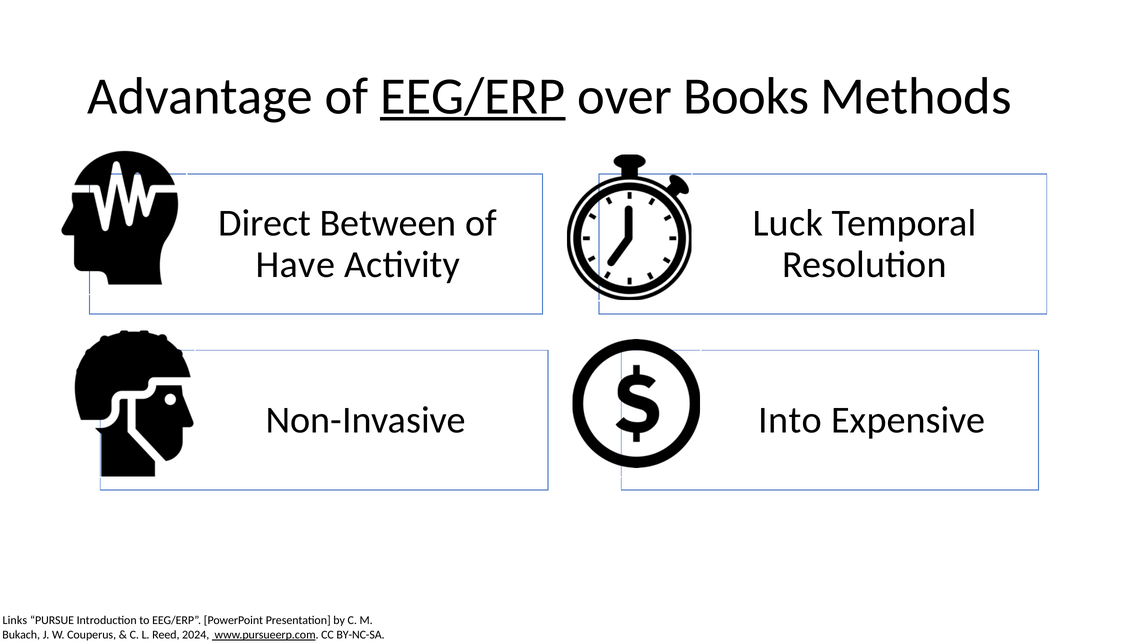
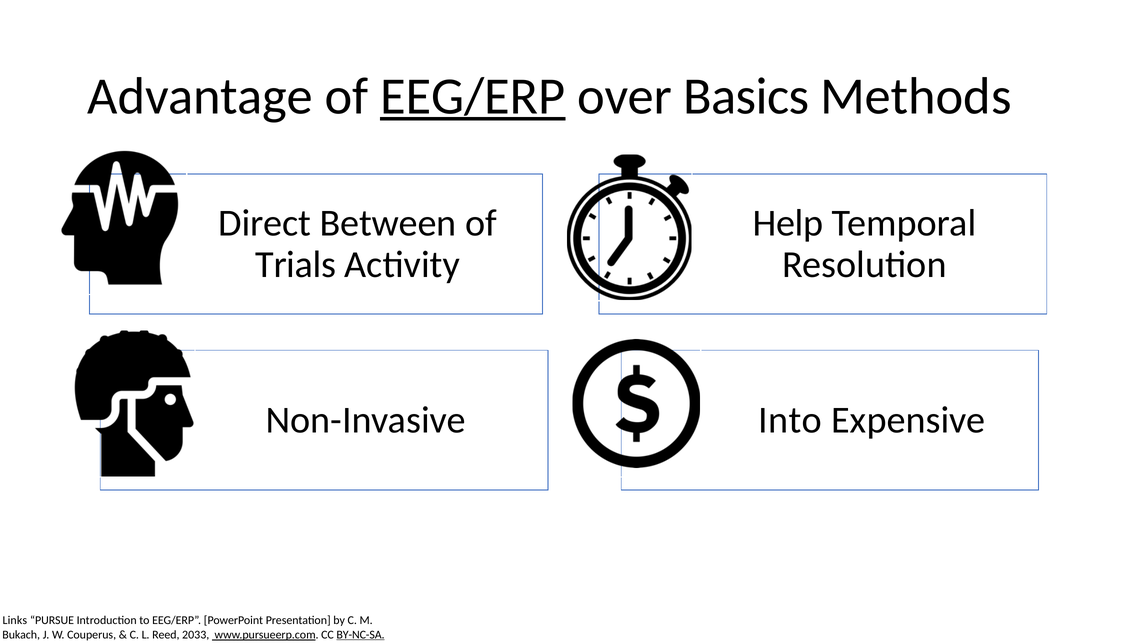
Books: Books -> Basics (746, 96)
Luck: Luck -> Help (788, 223)
Have: Have -> Trials (296, 264)
2024: 2024 -> 2033 (196, 635)
BY-NC-SA underline: none -> present (361, 635)
